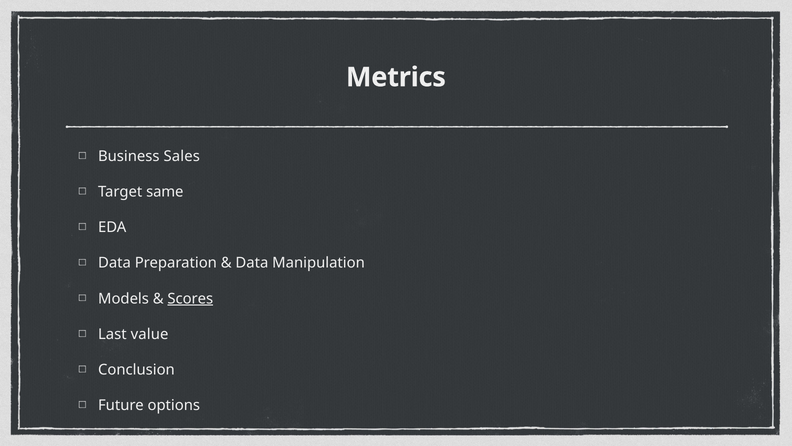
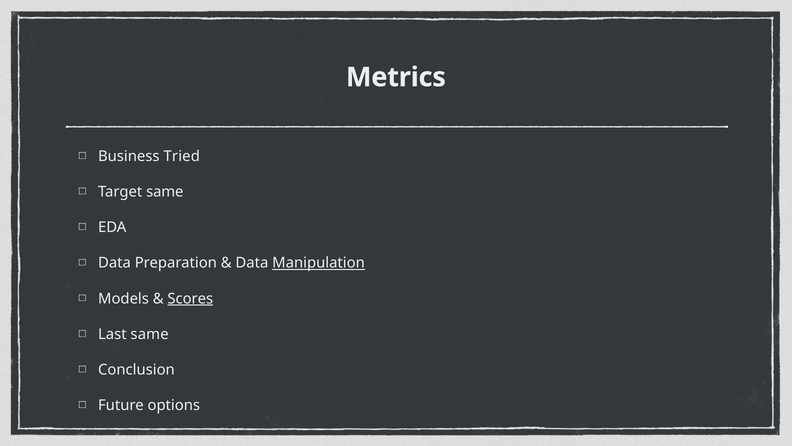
Sales: Sales -> Tried (182, 156)
Manipulation underline: none -> present (319, 263)
Last value: value -> same (150, 334)
